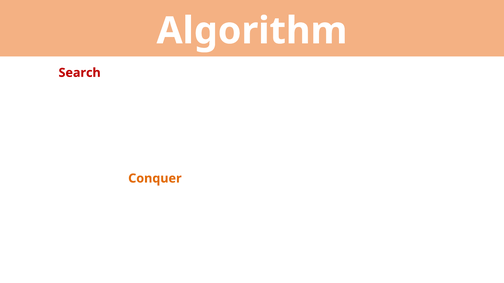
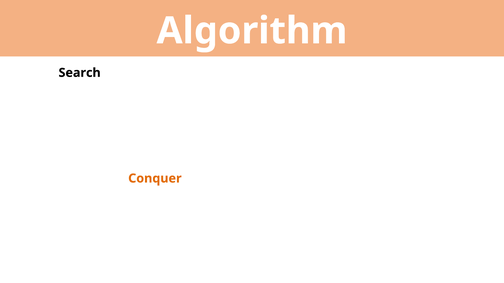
Search colour: red -> black (80, 73)
